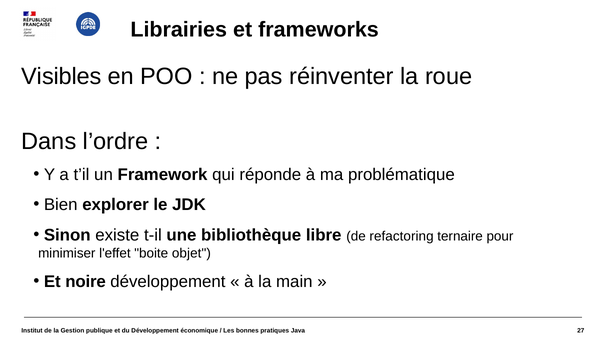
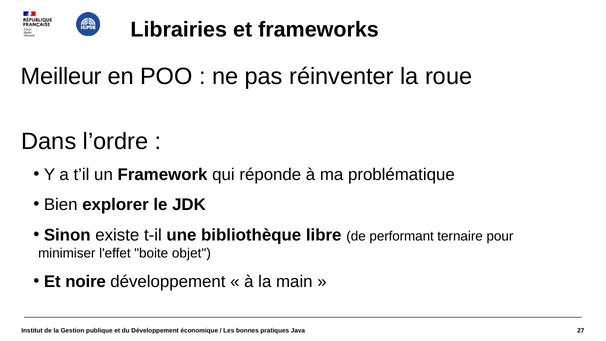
Visibles: Visibles -> Meilleur (61, 76)
refactoring: refactoring -> performant (402, 236)
